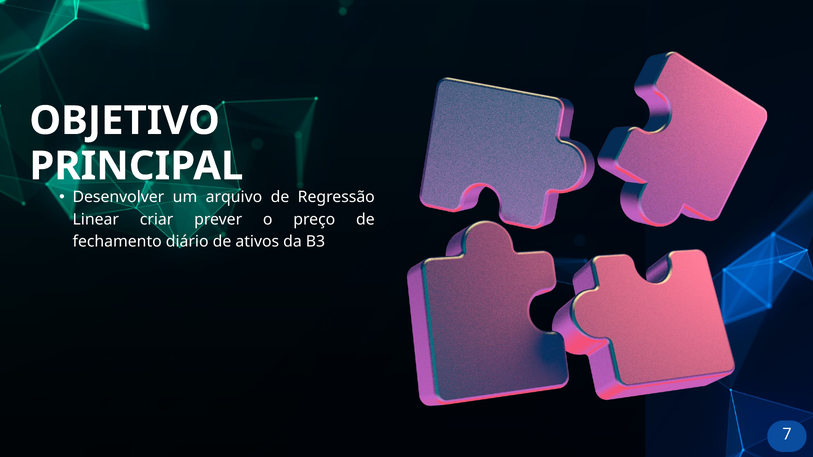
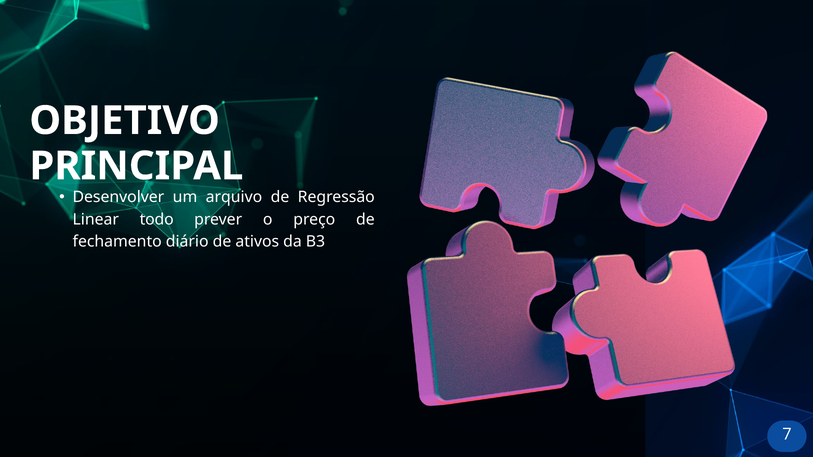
criar: criar -> todo (157, 220)
